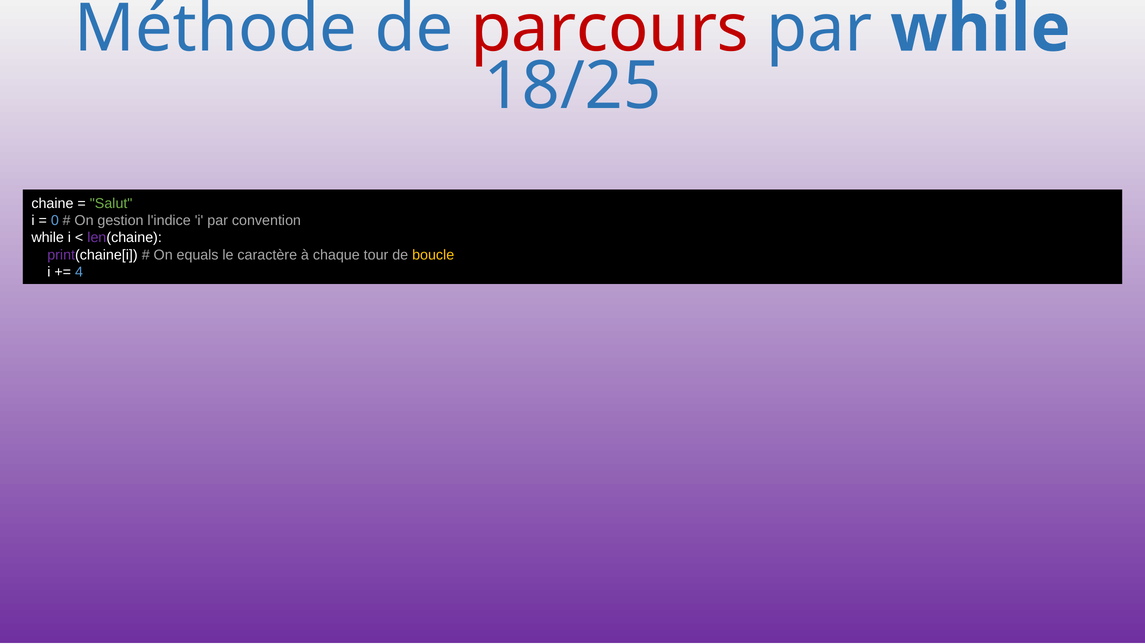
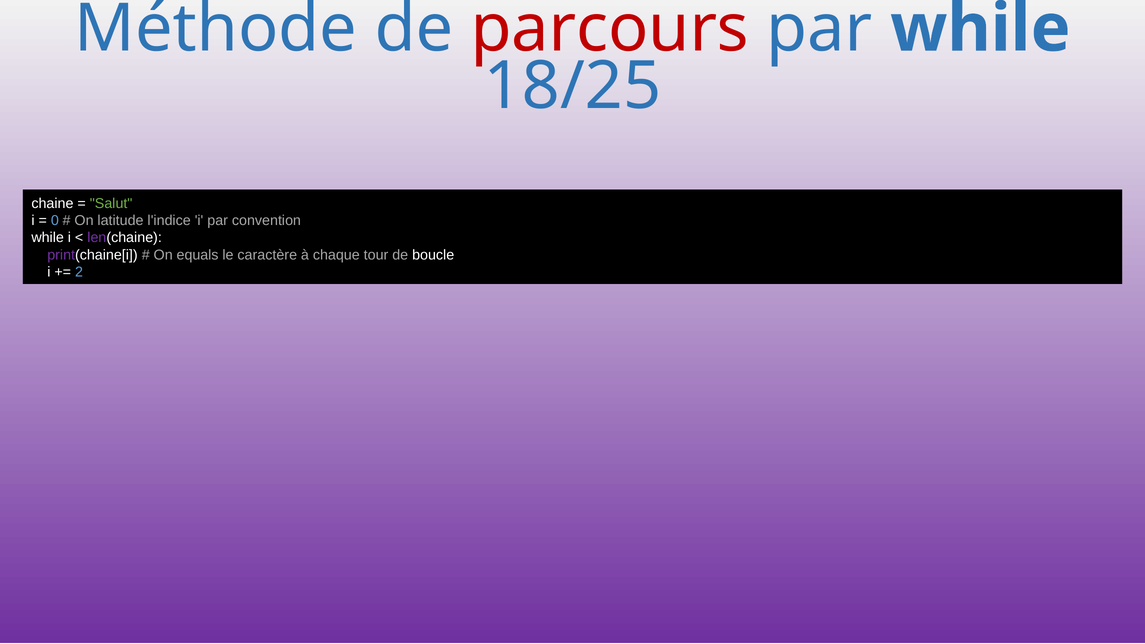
gestion: gestion -> latitude (121, 221)
boucle colour: yellow -> white (433, 255)
4: 4 -> 2 (79, 272)
